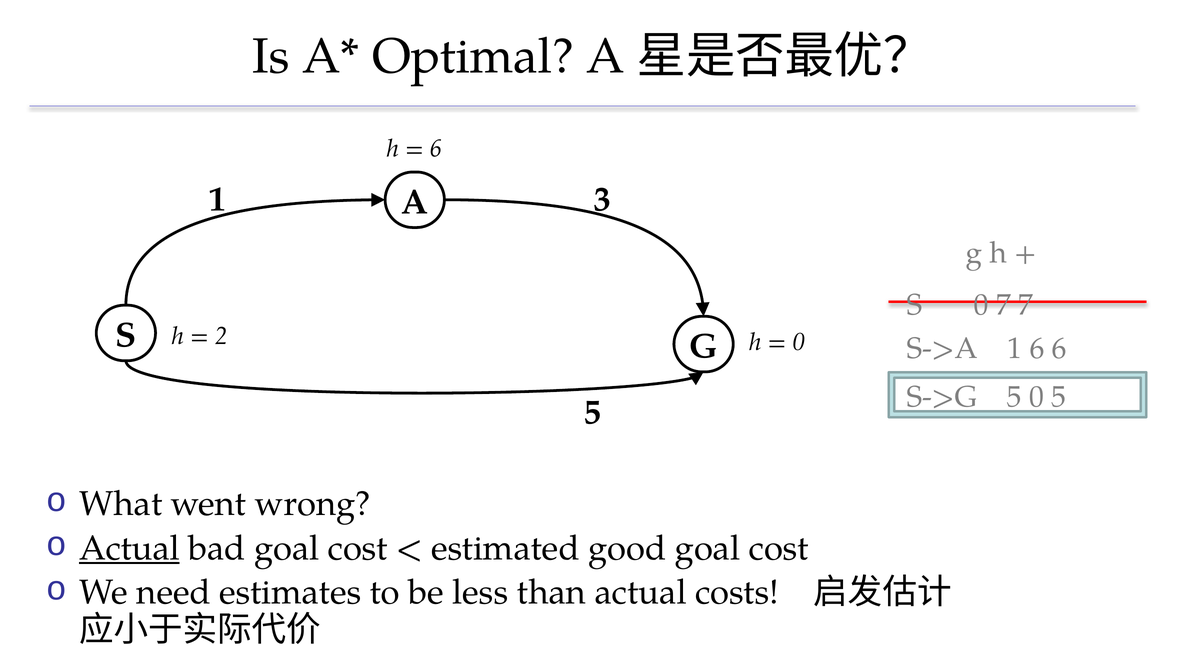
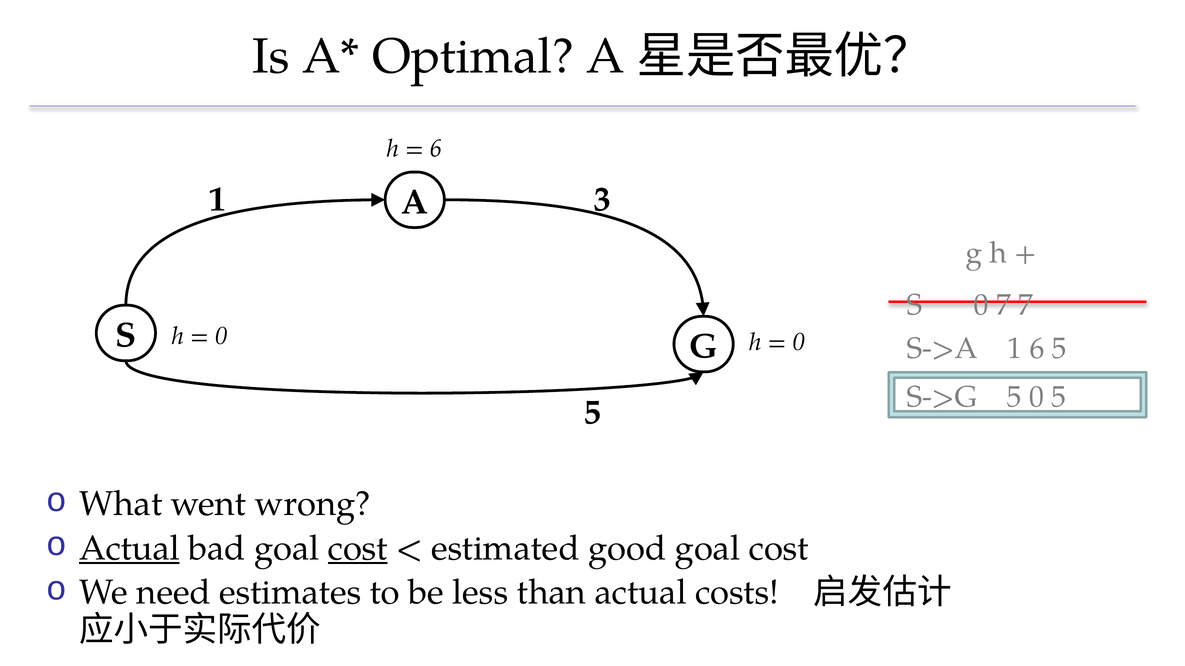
2: 2 -> 0 (221, 336)
6 6: 6 -> 5 (1059, 349)
cost underline: none -> present (358, 549)
